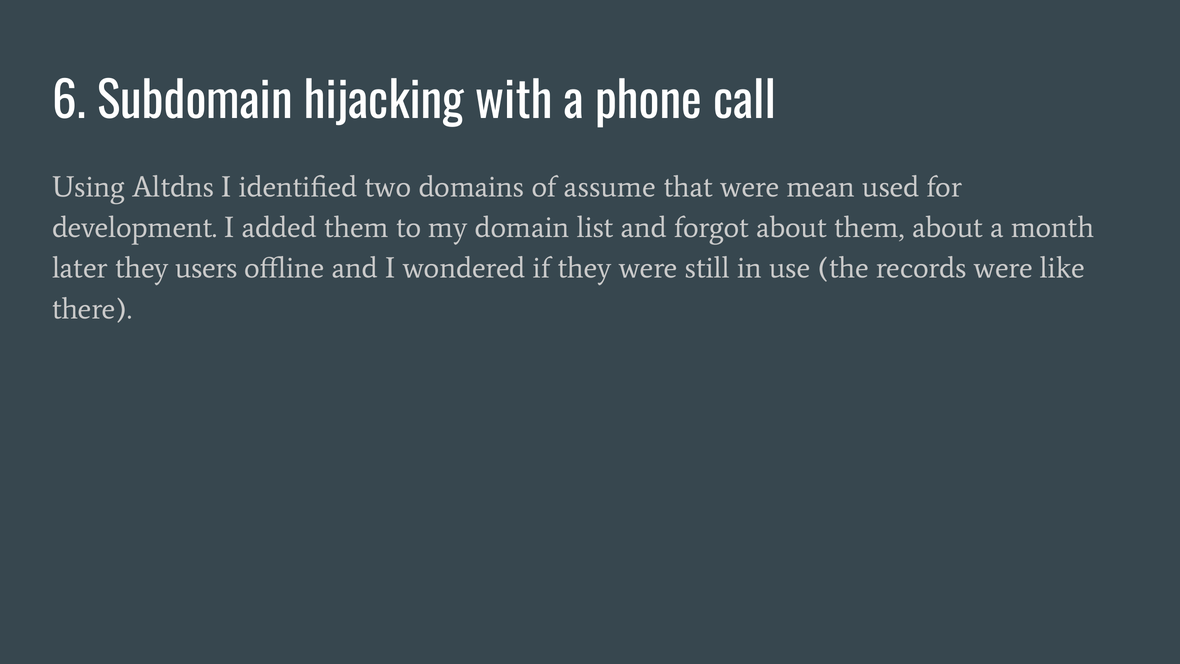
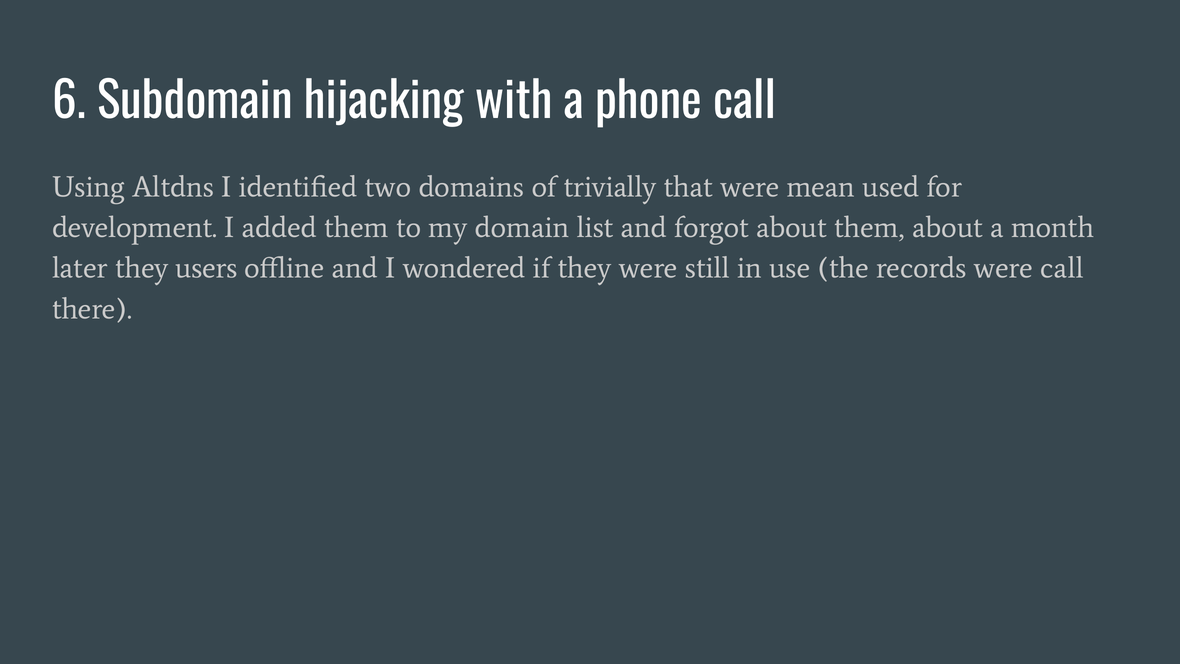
assume: assume -> trivially (610, 187)
were like: like -> call (1062, 268)
